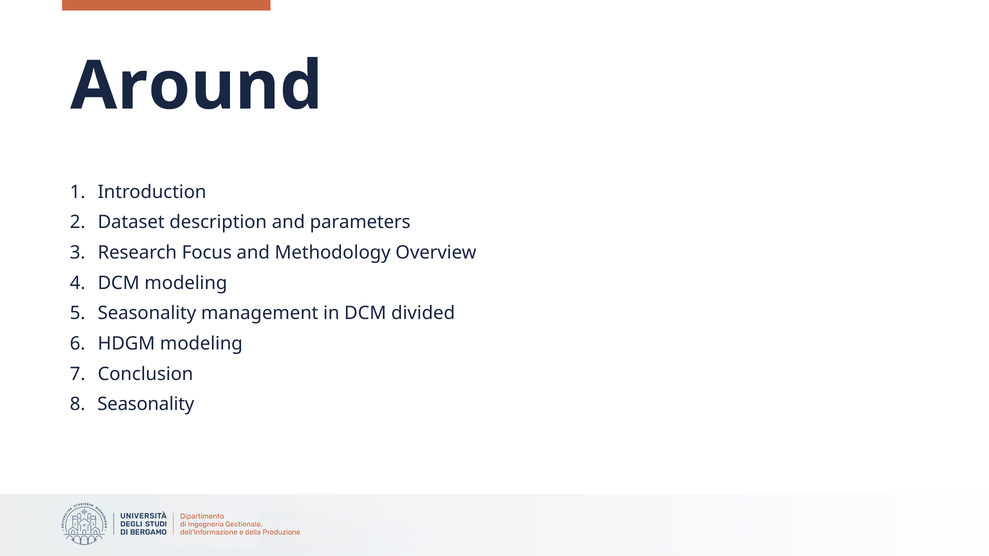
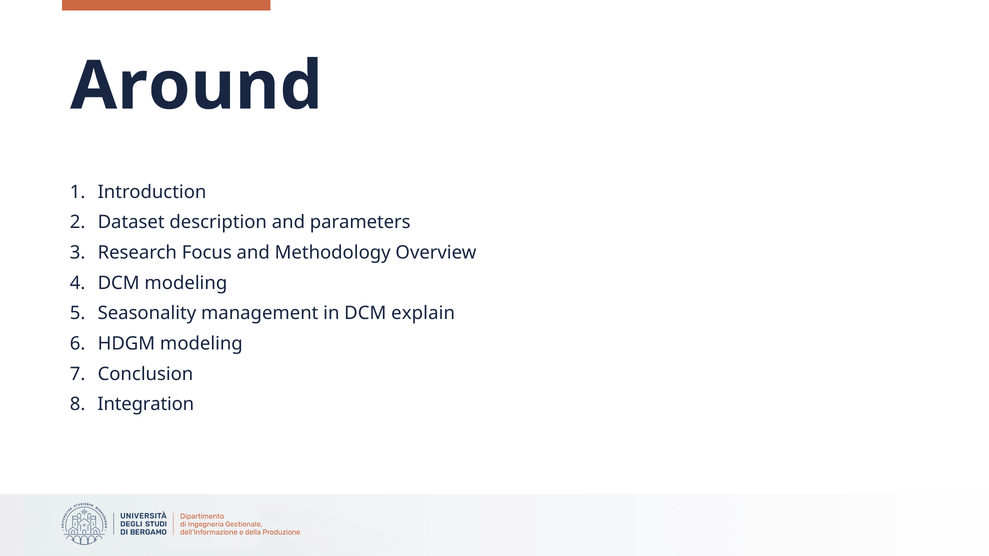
divided: divided -> explain (423, 314)
Seasonality: Seasonality -> Integration (146, 405)
